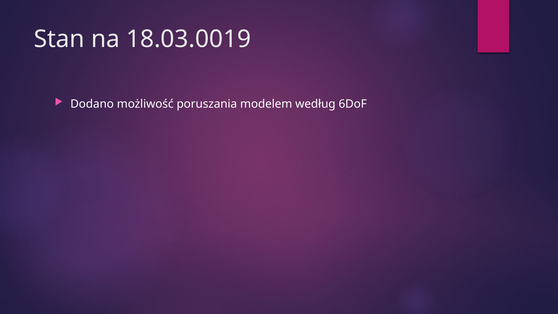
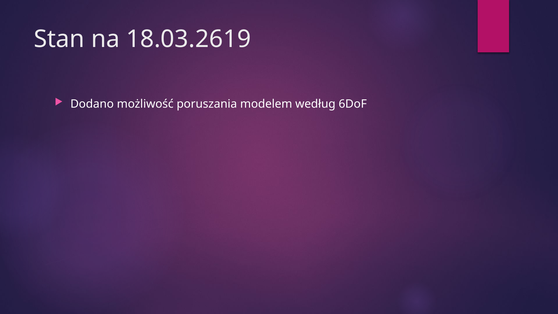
18.03.0019: 18.03.0019 -> 18.03.2619 (189, 39)
